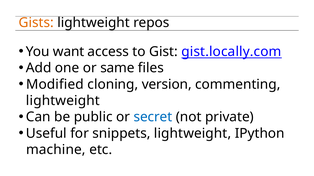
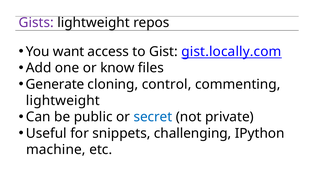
Gists colour: orange -> purple (36, 23)
same: same -> know (117, 68)
Modified: Modified -> Generate (55, 84)
version: version -> control (167, 84)
snippets lightweight: lightweight -> challenging (193, 134)
